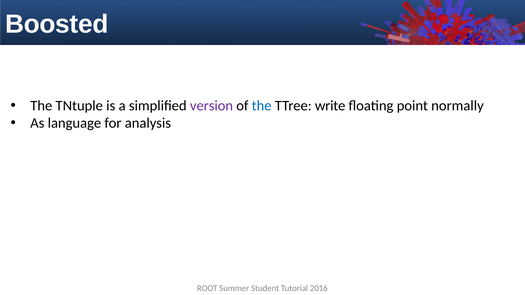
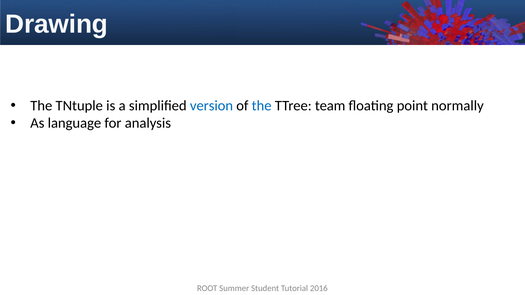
Boosted: Boosted -> Drawing (57, 24)
version colour: purple -> blue (212, 106)
write: write -> team (330, 106)
